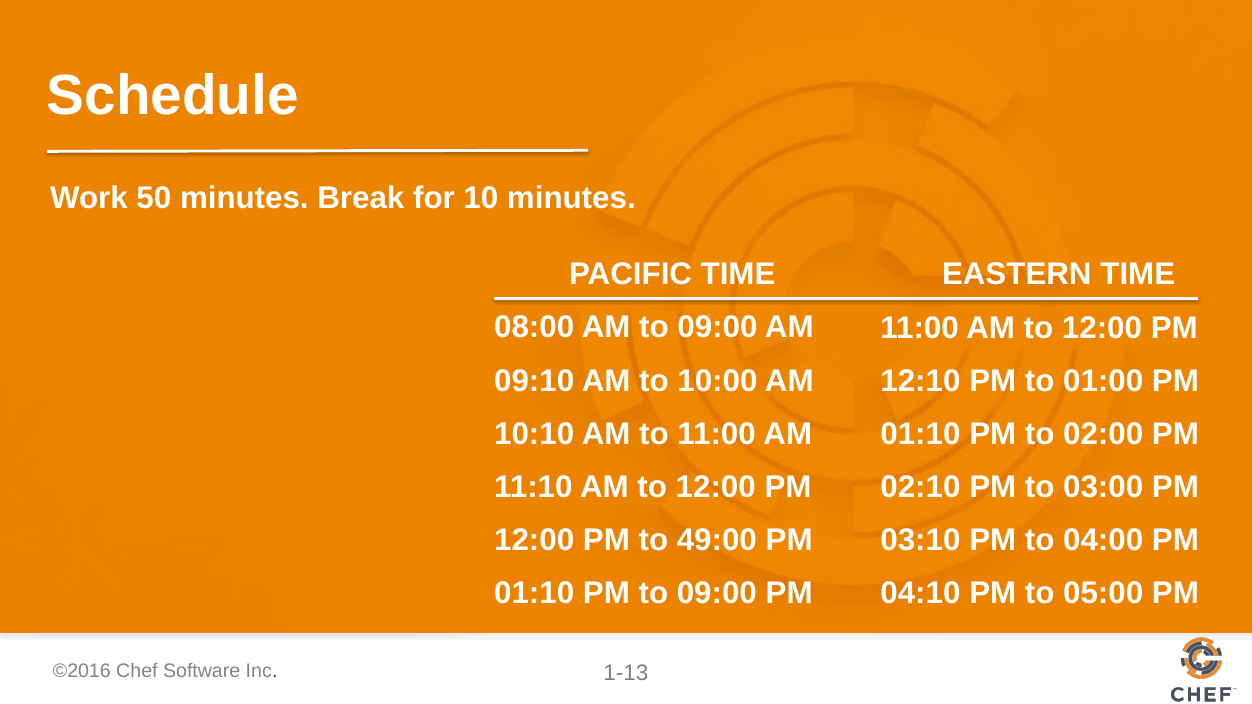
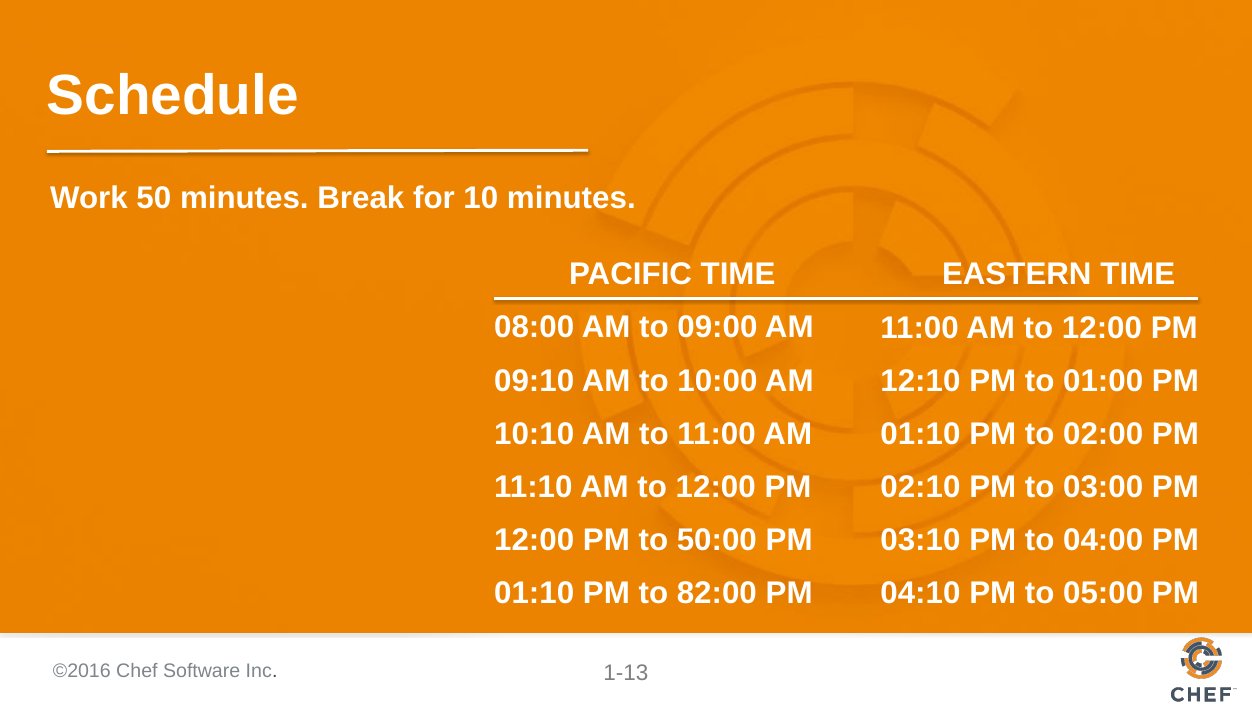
49:00: 49:00 -> 50:00 (717, 541)
PM to 09:00: 09:00 -> 82:00 (717, 594)
